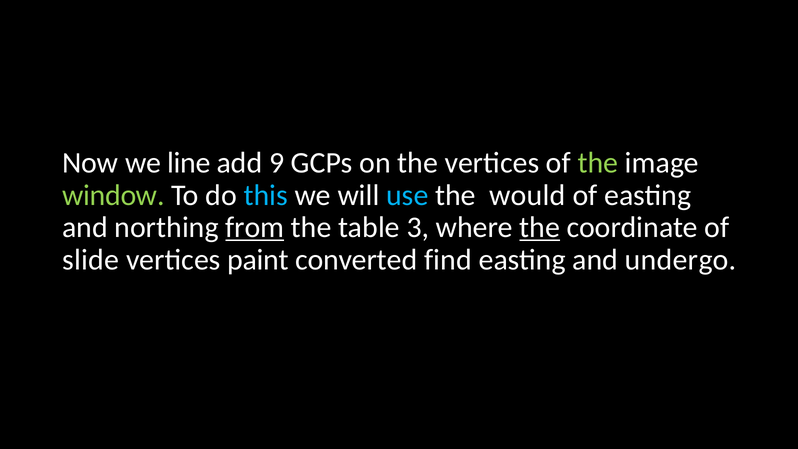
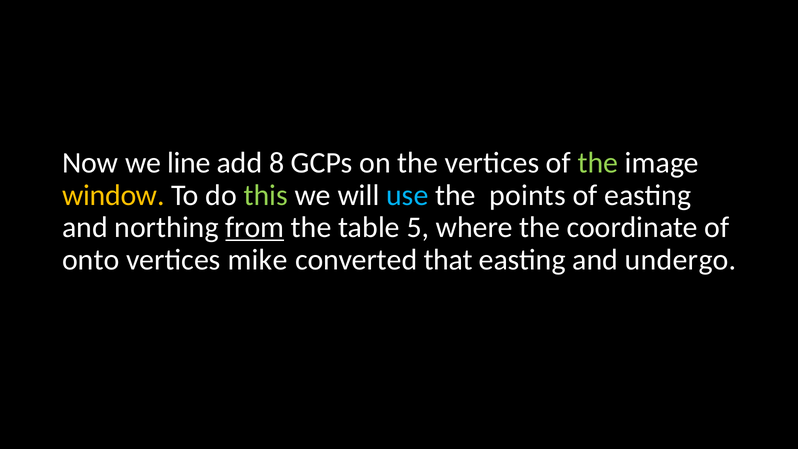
9: 9 -> 8 (277, 163)
window colour: light green -> yellow (113, 195)
this colour: light blue -> light green (266, 195)
would: would -> points (528, 195)
3: 3 -> 5 (418, 227)
the underline: present -> none (540, 227)
slide: slide -> onto (91, 260)
paint: paint -> mike (258, 260)
find: find -> that (448, 260)
